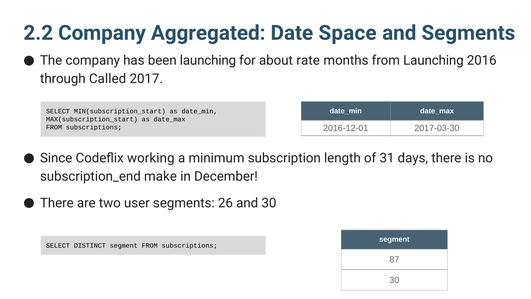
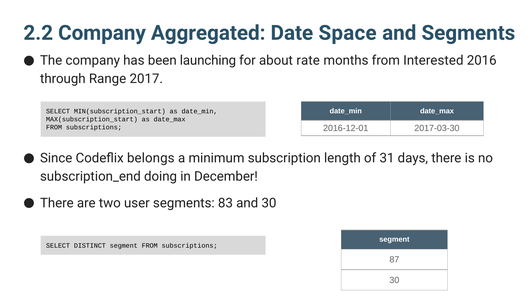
from Launching: Launching -> Interested (433, 61)
Called: Called -> Range (108, 79)
working: working -> belongs (151, 158)
make: make -> doing (161, 176)
26: 26 -> 83 (225, 203)
